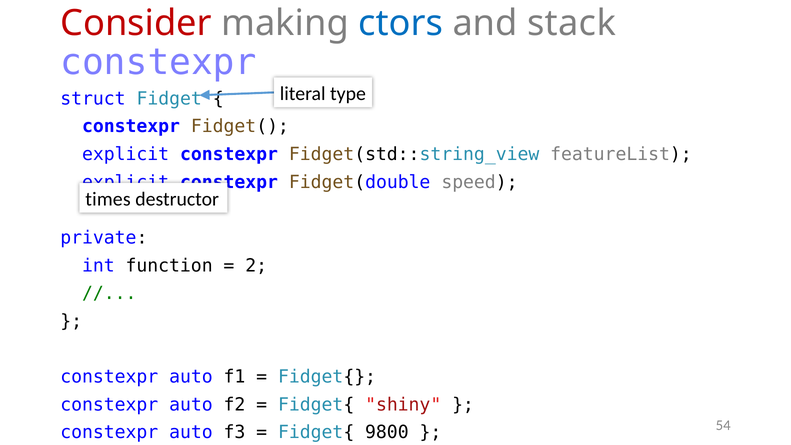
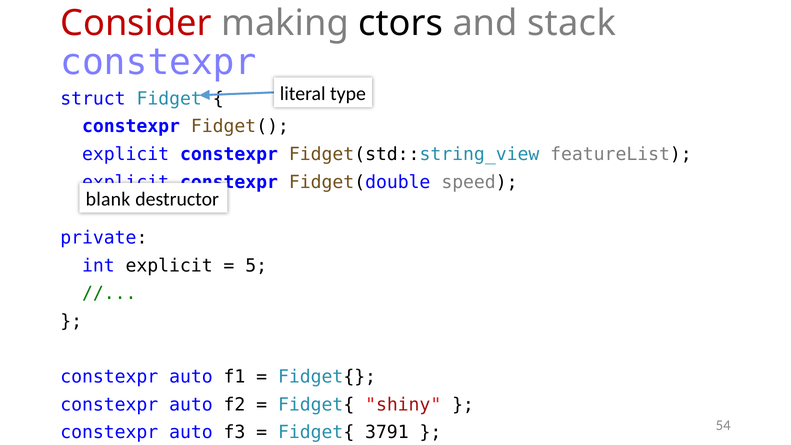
ctors colour: blue -> black (401, 23)
times: times -> blank (108, 199)
int function: function -> explicit (169, 266)
2: 2 -> 5 (256, 266)
9800: 9800 -> 3791 (387, 432)
